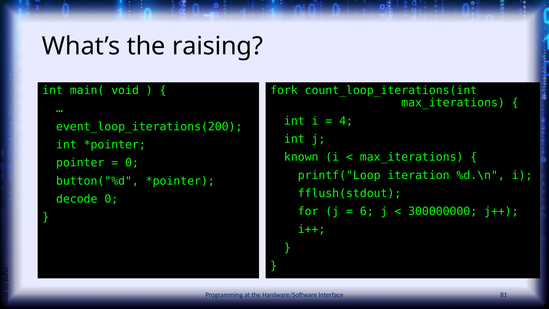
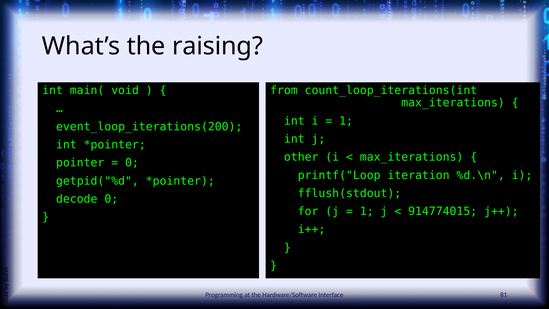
fork: fork -> from (284, 90)
4: 4 -> 1 (346, 121)
known: known -> other (301, 157)
button("%d: button("%d -> getpid("%d (97, 181)
6: 6 -> 1 (367, 211)
300000000: 300000000 -> 914774015 (443, 211)
